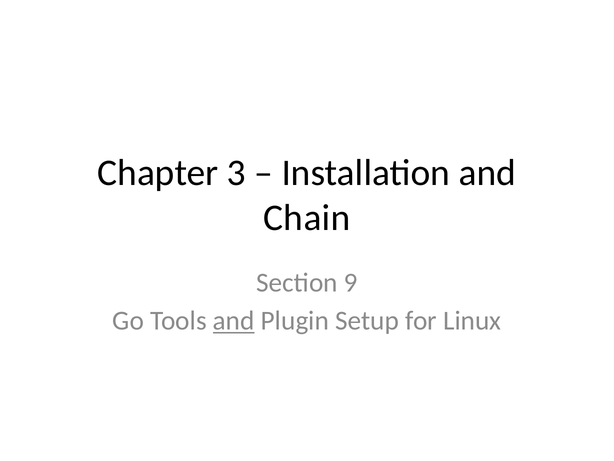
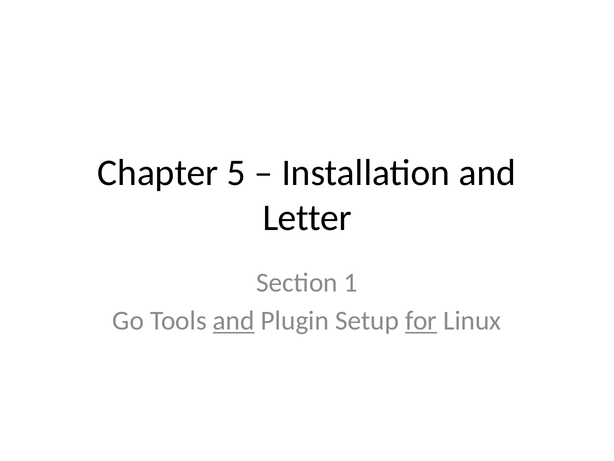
3: 3 -> 5 (236, 173)
Chain: Chain -> Letter (307, 218)
9: 9 -> 1 (351, 282)
for underline: none -> present (421, 321)
